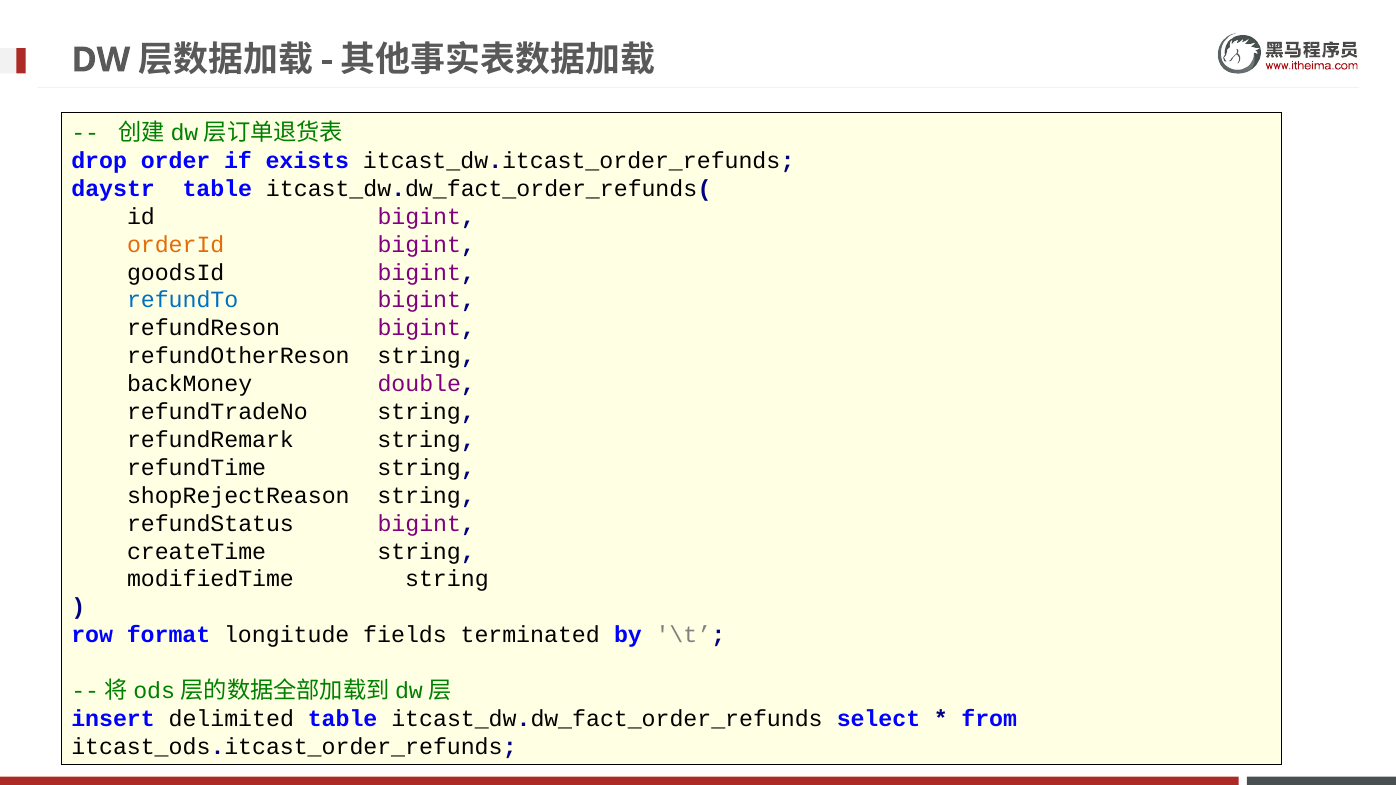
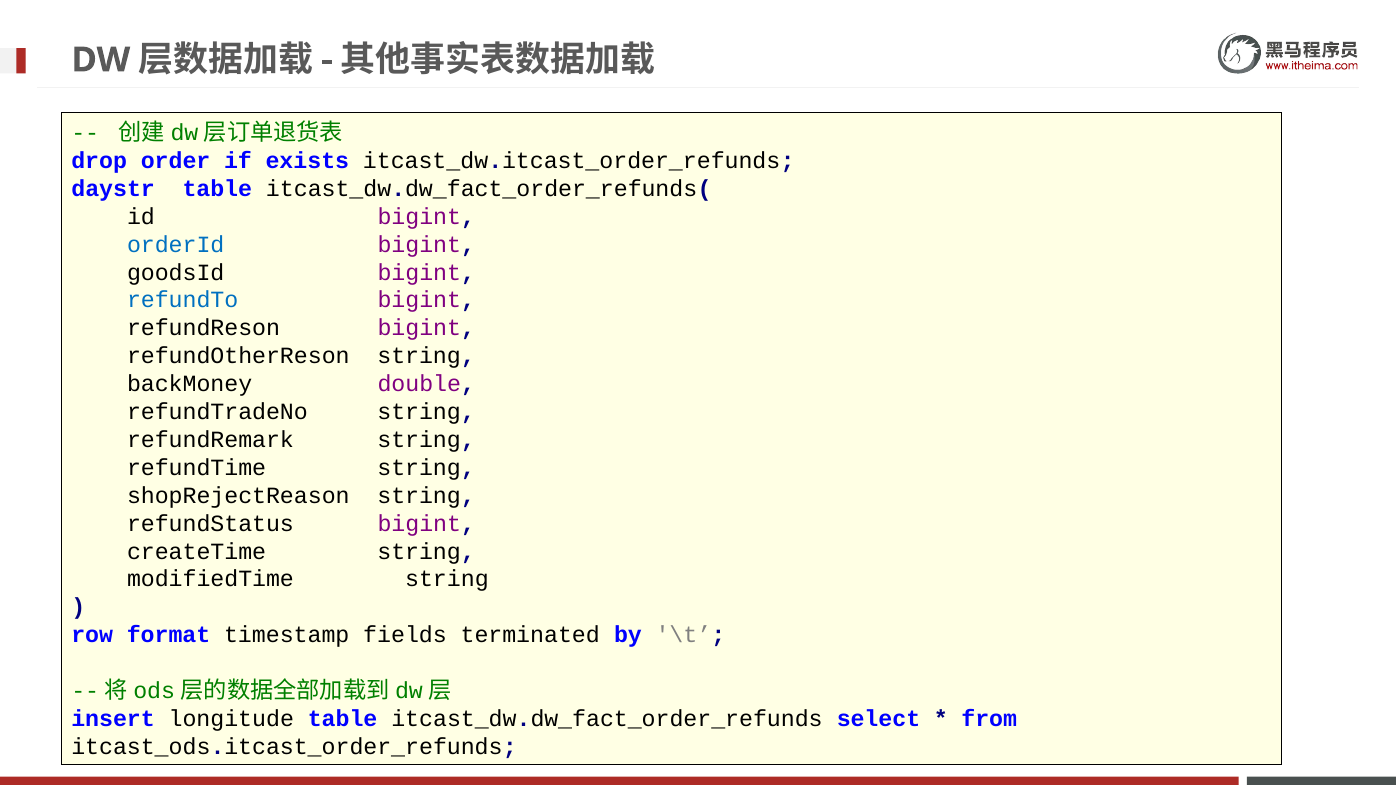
orderId colour: orange -> blue (176, 245)
longitude: longitude -> timestamp (287, 635)
delimited: delimited -> longitude (231, 719)
